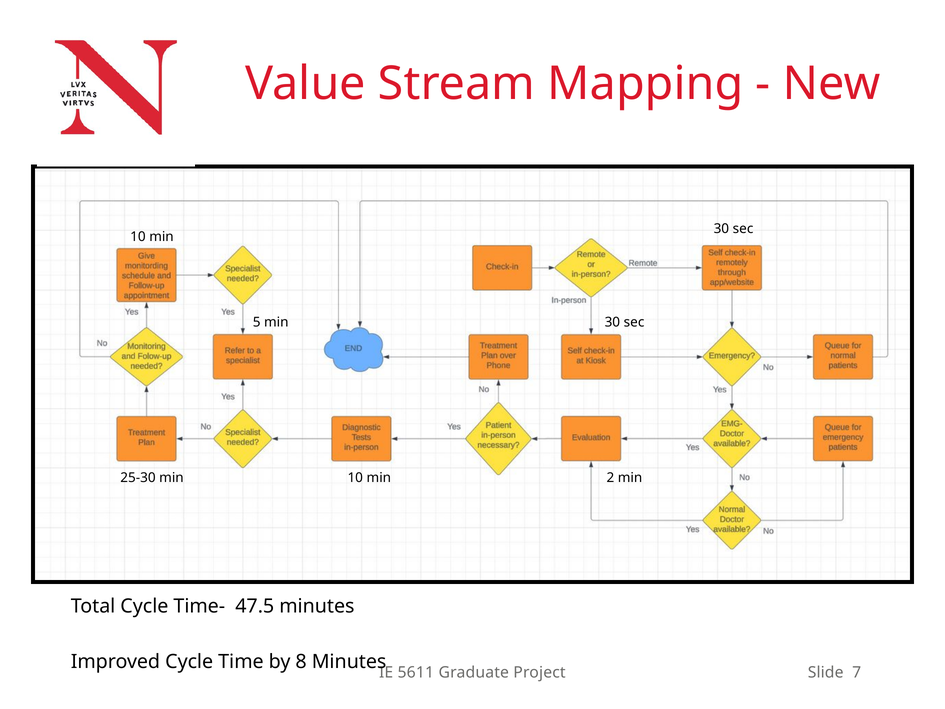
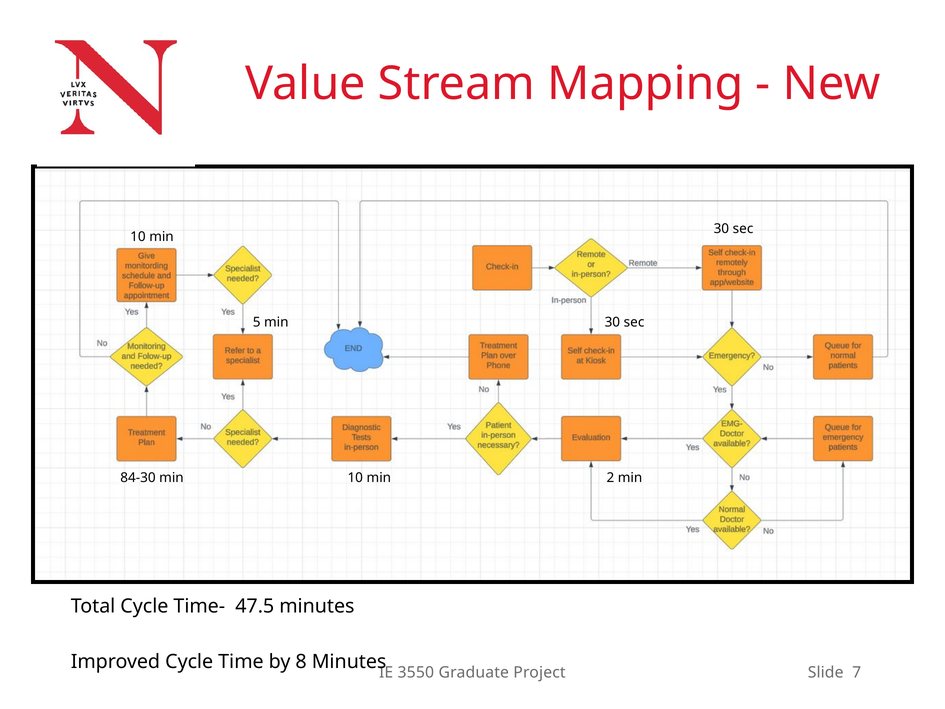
25-30: 25-30 -> 84-30 (138, 478)
5611: 5611 -> 3550 (416, 672)
